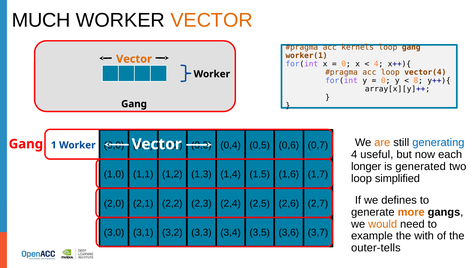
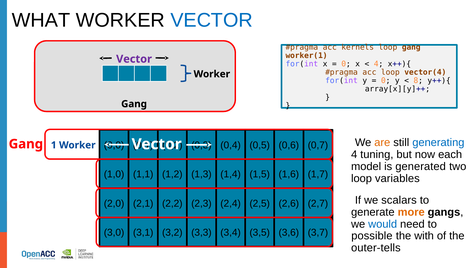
MUCH: MUCH -> WHAT (41, 20)
VECTOR colour: orange -> blue (212, 20)
Vector colour: orange -> purple (134, 59)
useful: useful -> tuning (377, 154)
longer: longer -> model (366, 166)
simplified: simplified -> variables (397, 178)
defines: defines -> scalars (399, 200)
would colour: orange -> blue (383, 224)
example: example -> possible (372, 236)
